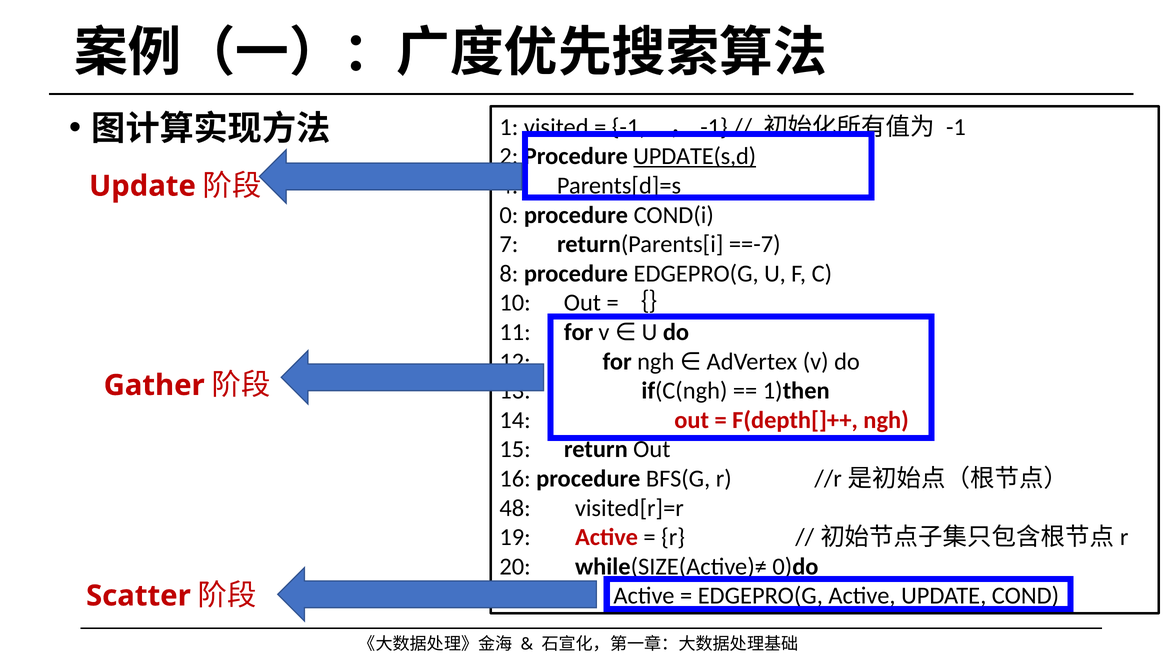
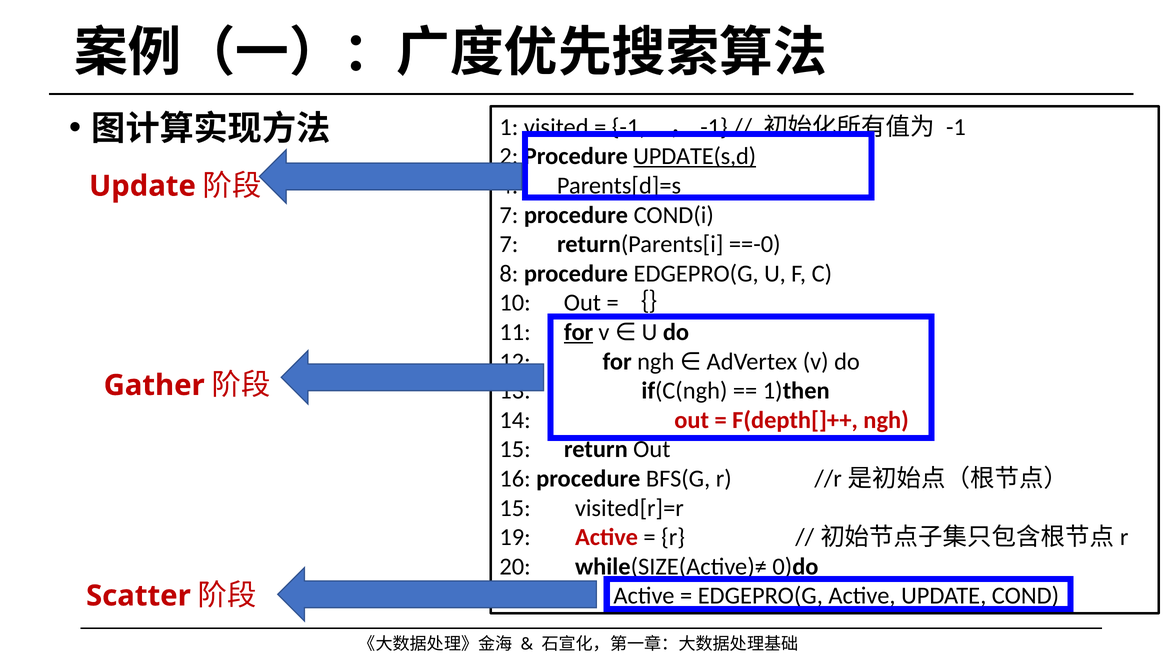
0: 0 -> 7 (509, 215)
==-7: ==-7 -> ==-0 (755, 244)
for underline: none -> present (579, 332)
48: 48 -> 15 (515, 508)
